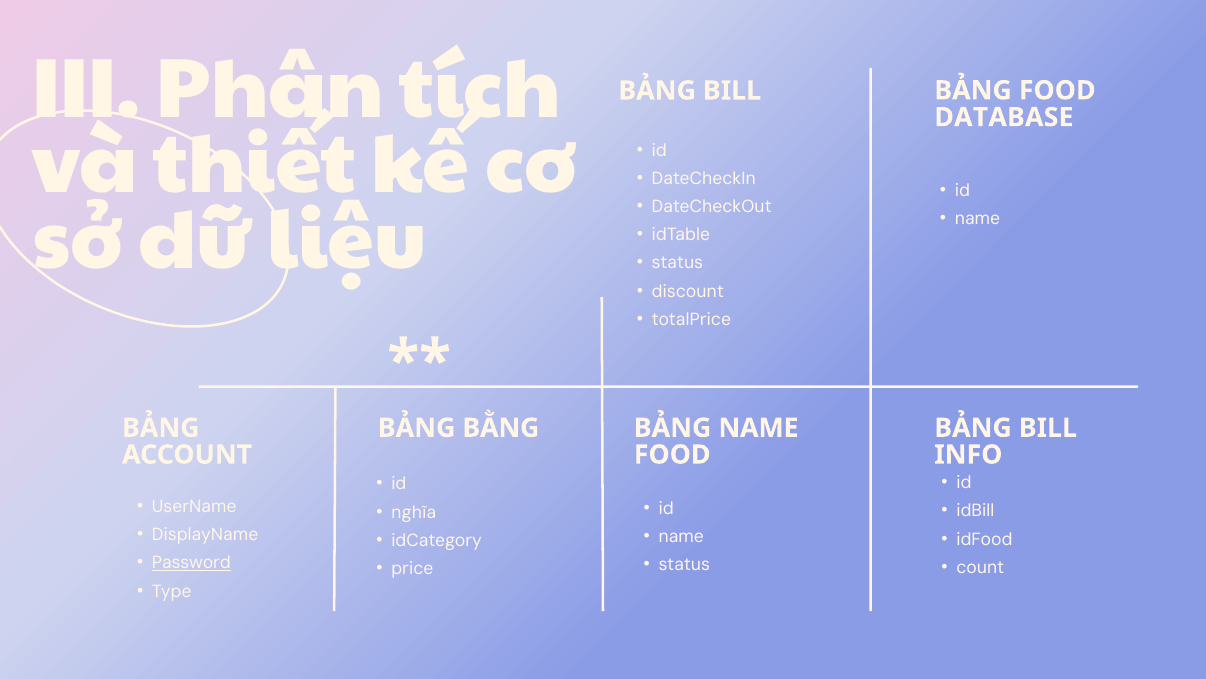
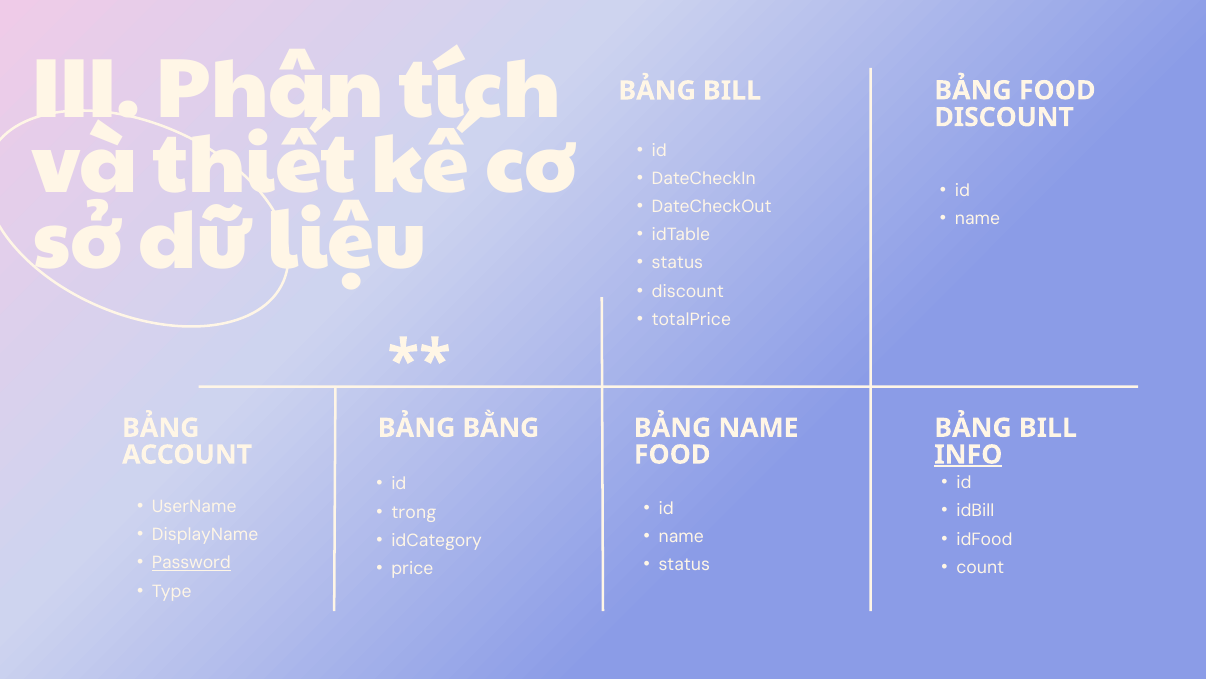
DATABASE: DATABASE -> DISCOUNT (1004, 117)
INFO underline: none -> present (968, 454)
nghĩa: nghĩa -> trong (414, 512)
